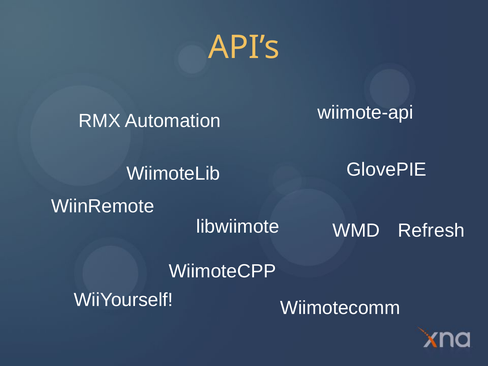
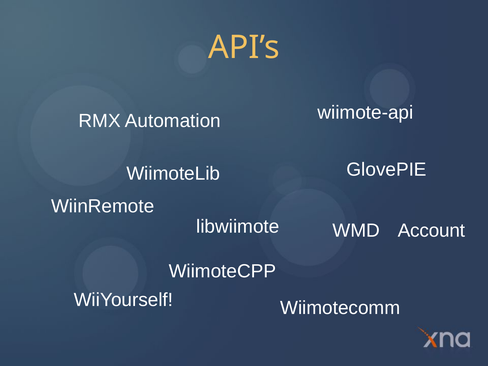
Refresh: Refresh -> Account (431, 231)
